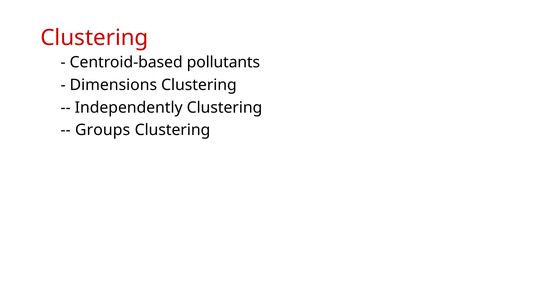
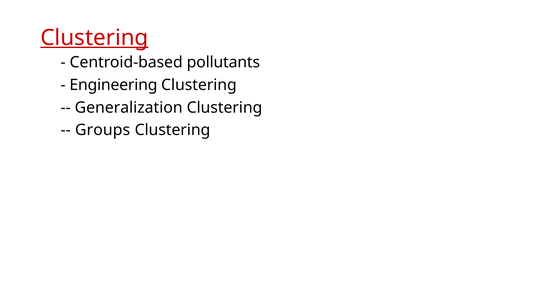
Clustering underline: none -> present (94, 38)
Dimensions: Dimensions -> Engineering (113, 85)
Independently: Independently -> Generalization (129, 108)
